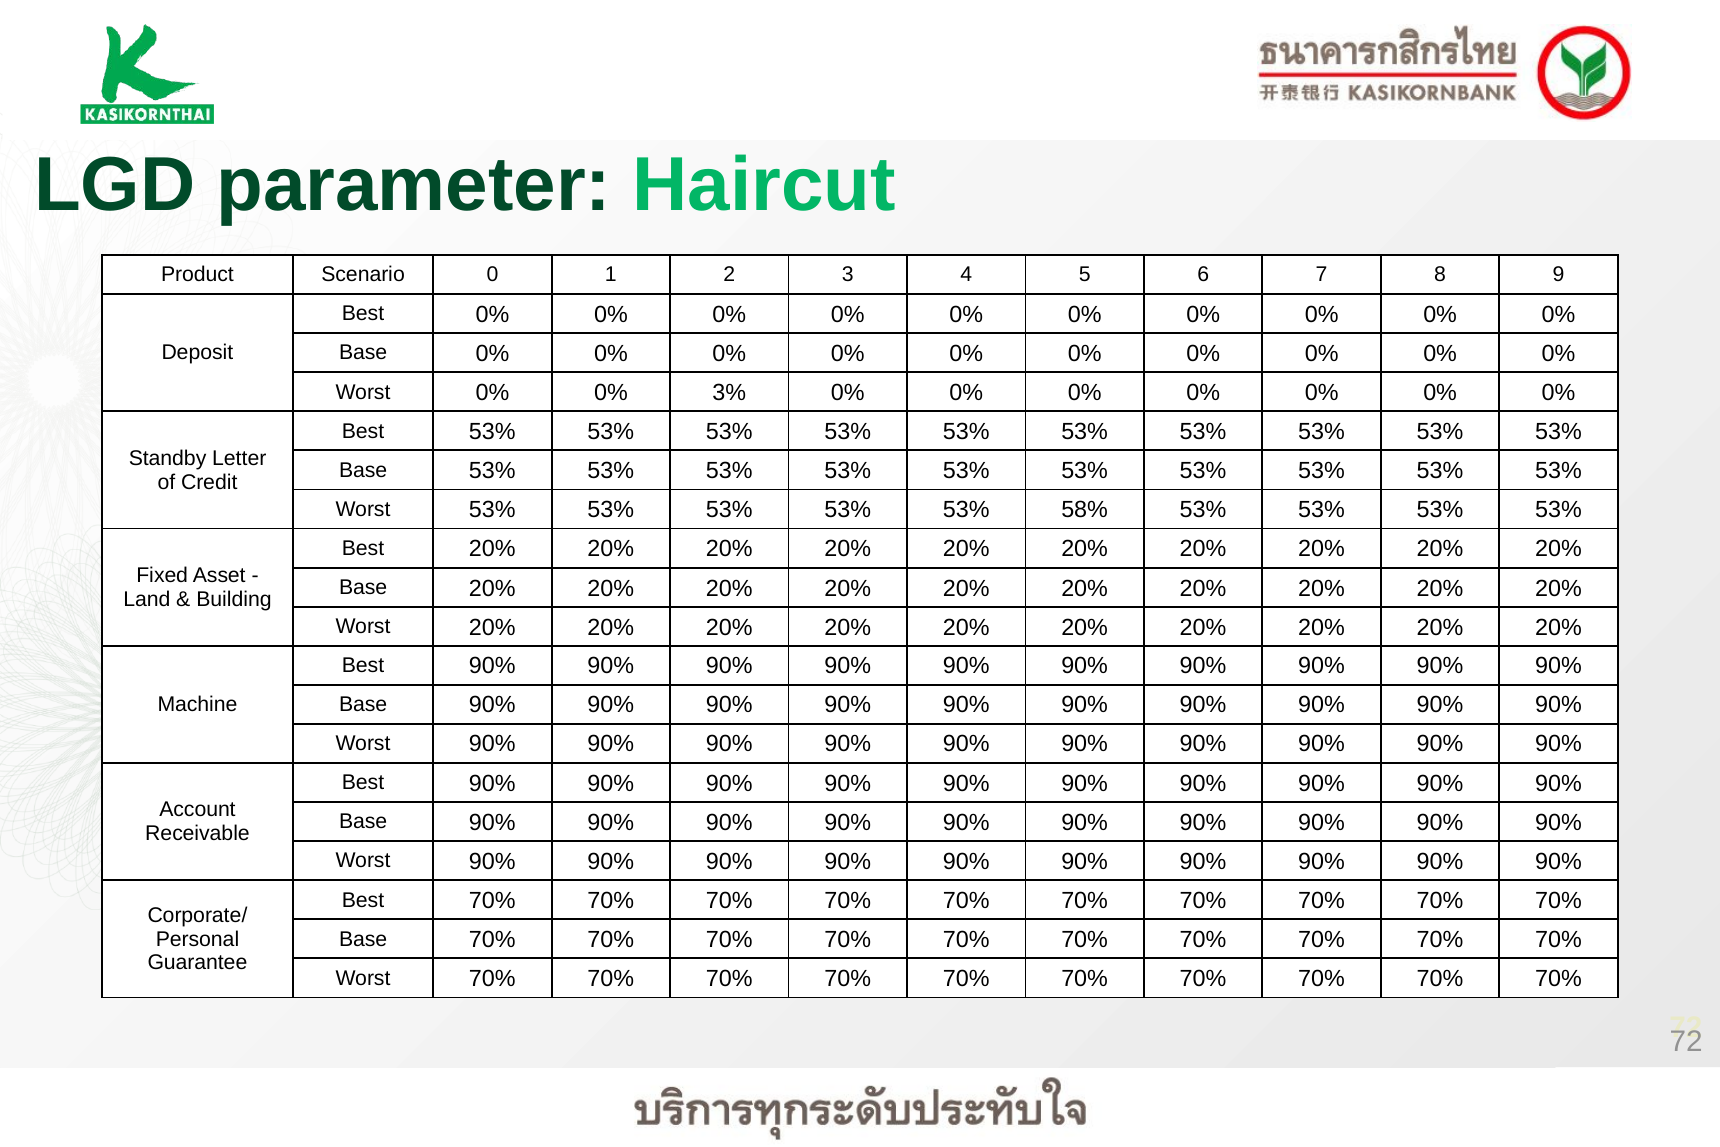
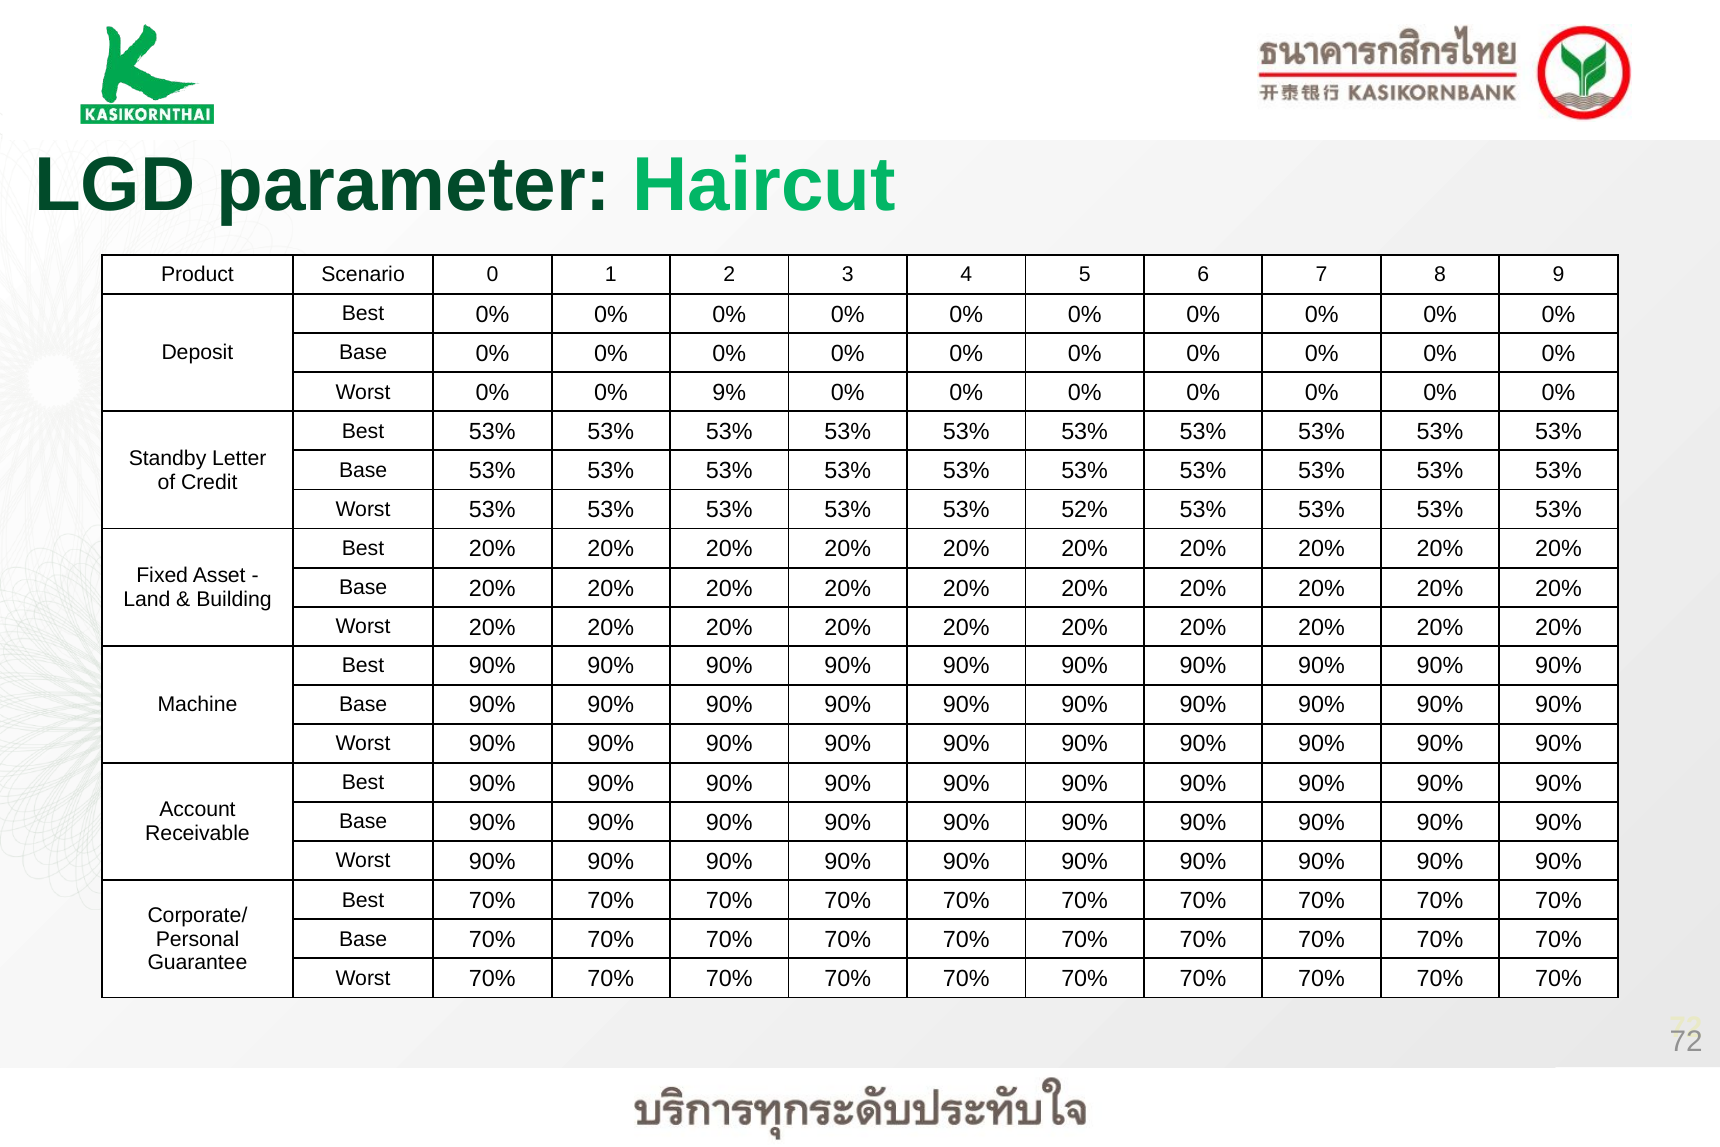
3%: 3% -> 9% (729, 393)
58%: 58% -> 52% (1085, 510)
